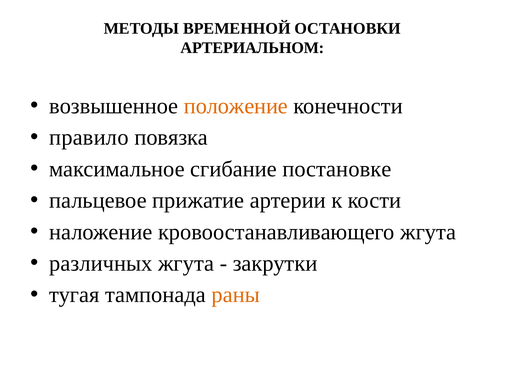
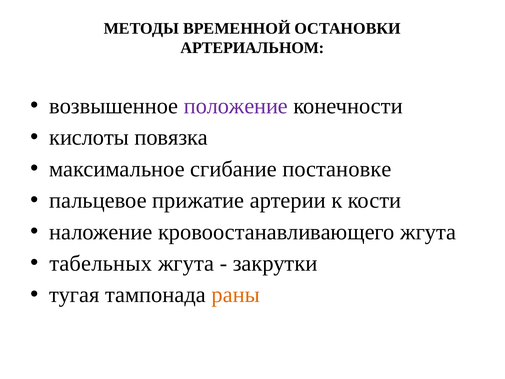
положение colour: orange -> purple (236, 106)
правило: правило -> кислоты (89, 137)
различных: различных -> табельных (101, 263)
